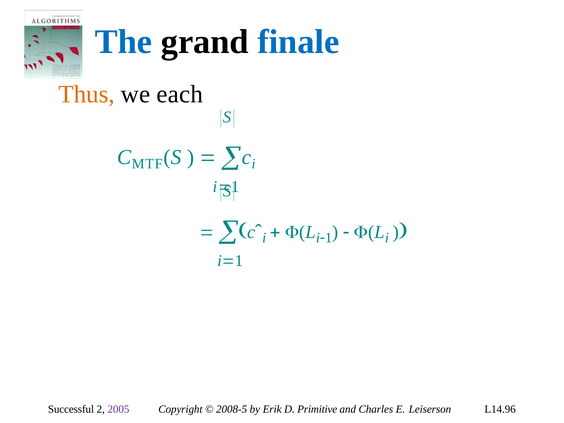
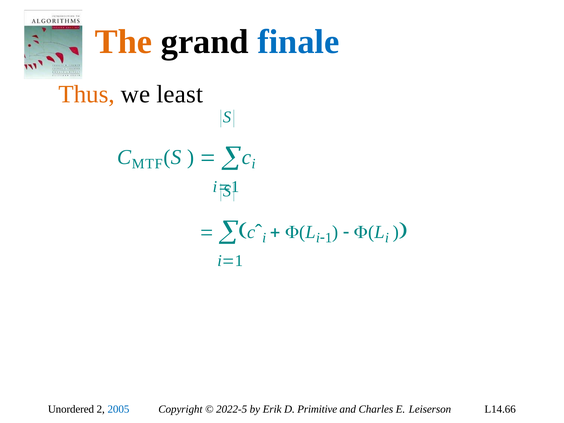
The colour: blue -> orange (124, 42)
each: each -> least (180, 94)
Successful: Successful -> Unordered (71, 409)
2005 colour: purple -> blue (118, 409)
2008-5: 2008-5 -> 2022-5 (232, 409)
L14.96: L14.96 -> L14.66 (500, 409)
